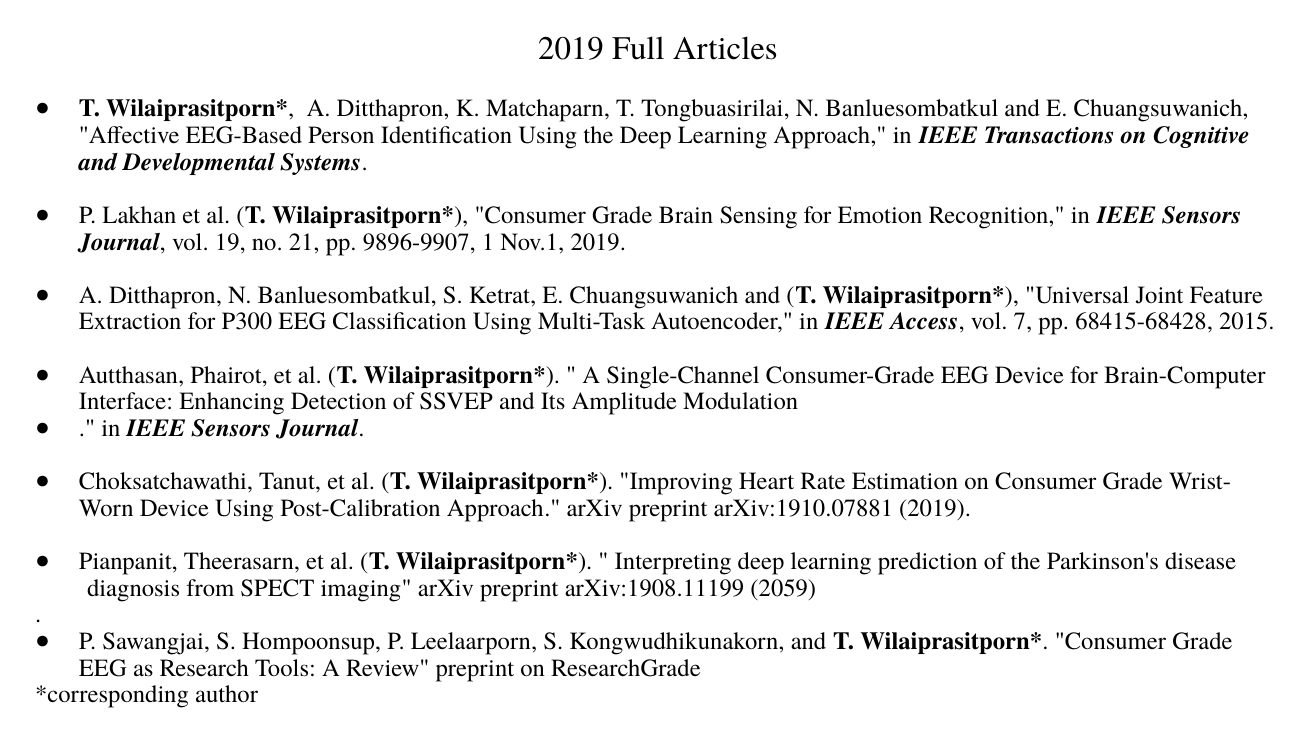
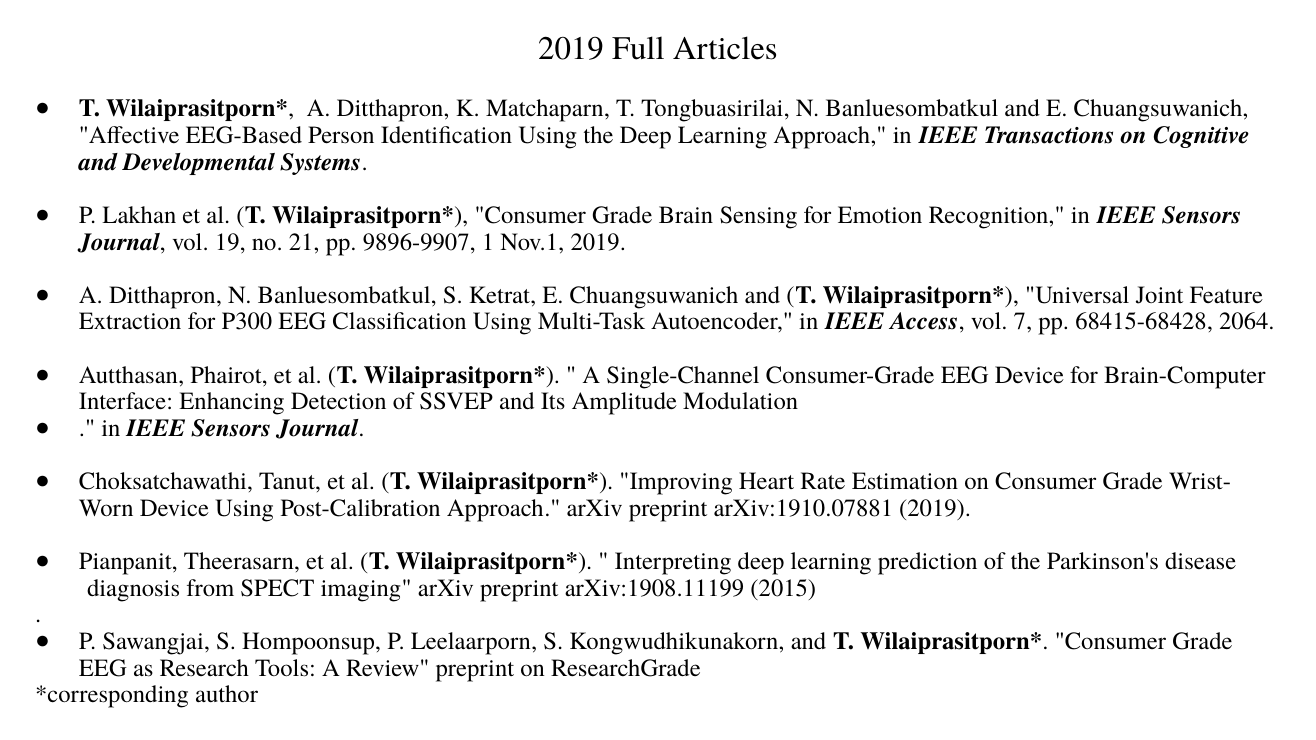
2015: 2015 -> 2064 (1247, 322)
2059: 2059 -> 2015 (783, 588)
